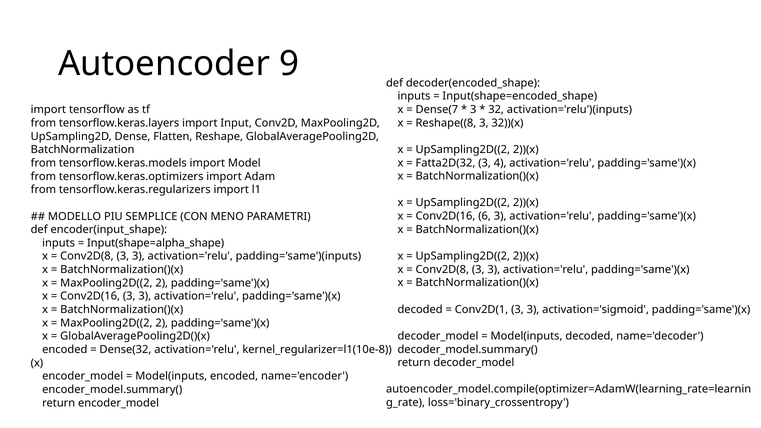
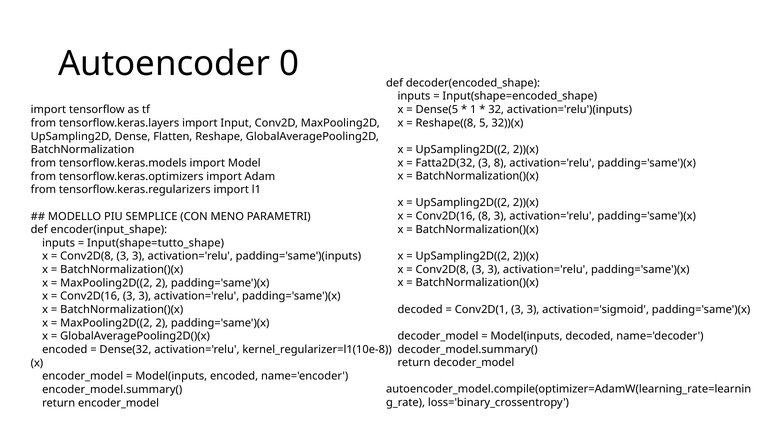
9: 9 -> 0 (289, 64)
Dense(7: Dense(7 -> Dense(5 (437, 110)
3: 3 -> 1 (473, 110)
Reshape((8 3: 3 -> 5 (484, 123)
3 4: 4 -> 8 (500, 163)
Conv2D(16 6: 6 -> 8 (485, 216)
Input(shape=alpha_shape: Input(shape=alpha_shape -> Input(shape=tutto_shape (156, 243)
